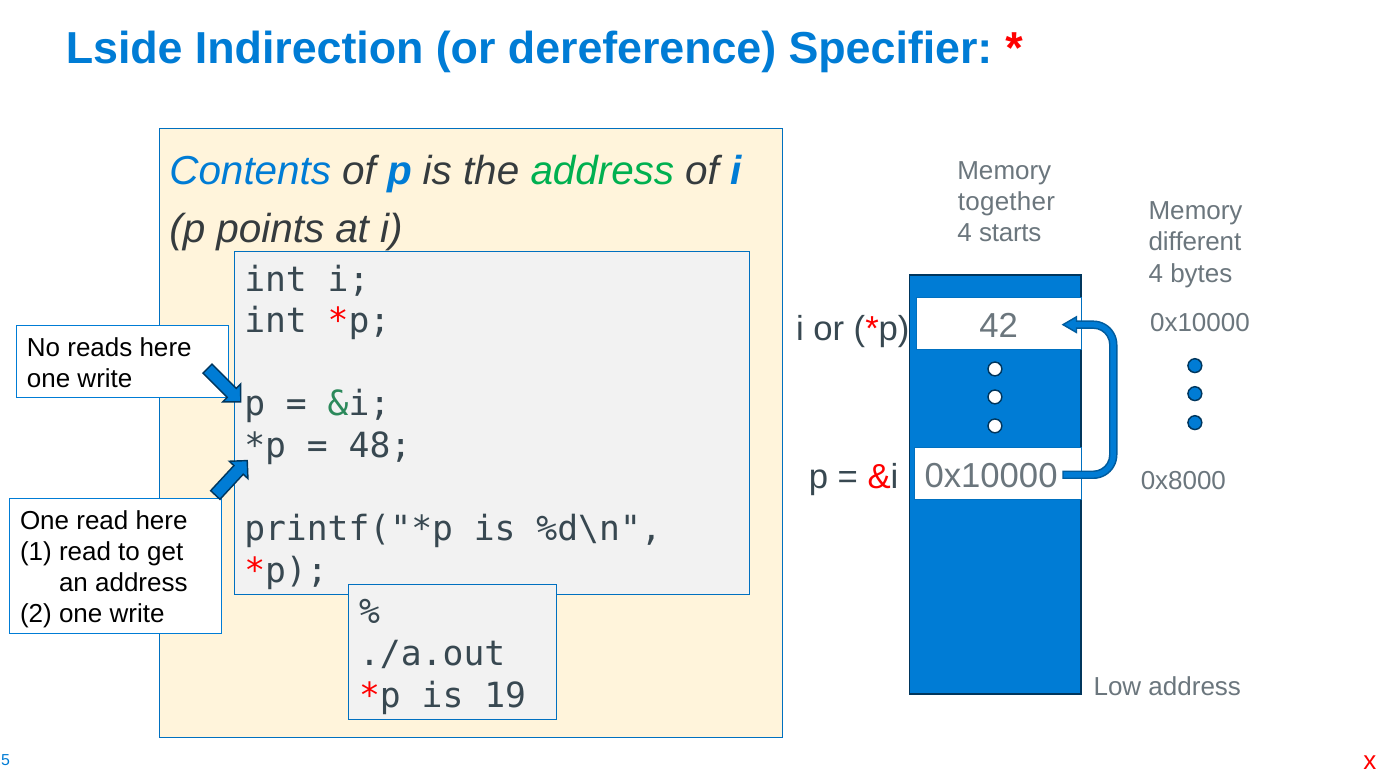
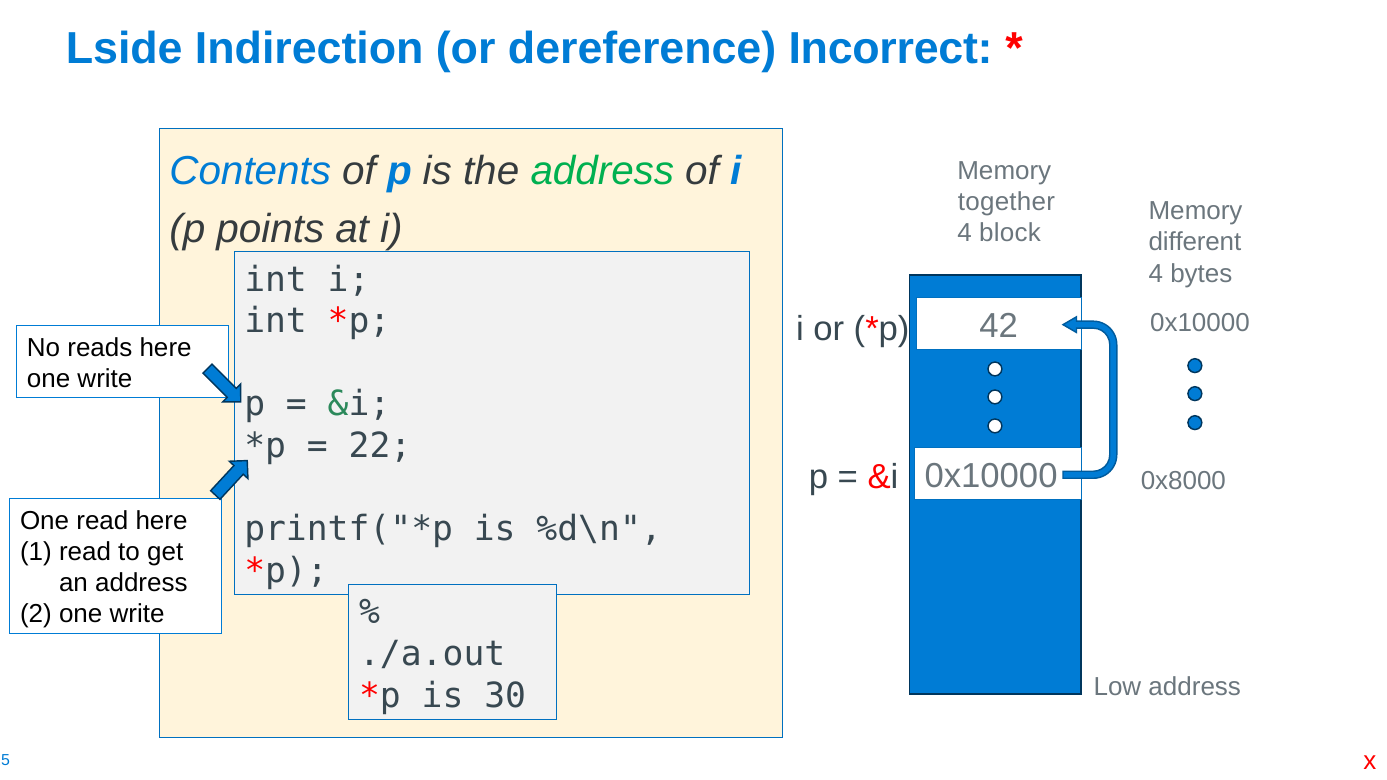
Specifier: Specifier -> Incorrect (891, 49)
starts: starts -> block (1010, 233)
48: 48 -> 22 (380, 446)
19: 19 -> 30 (505, 696)
